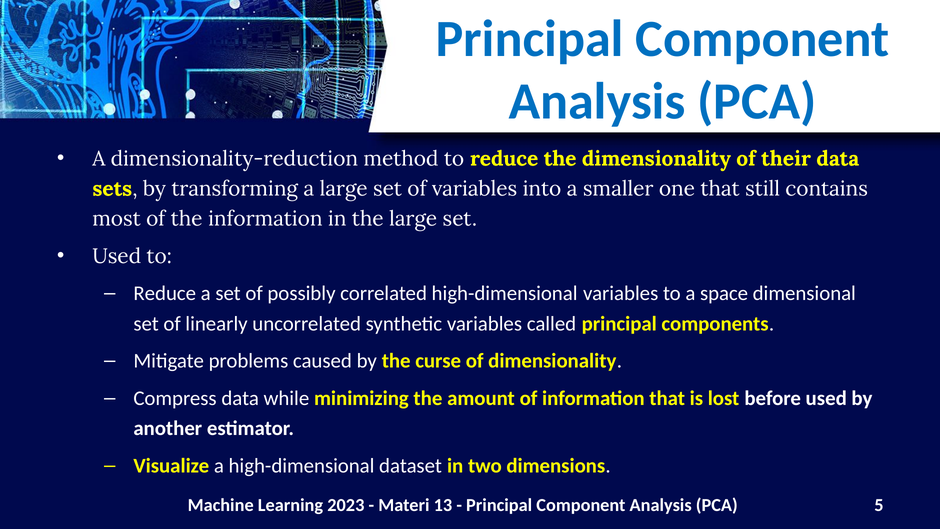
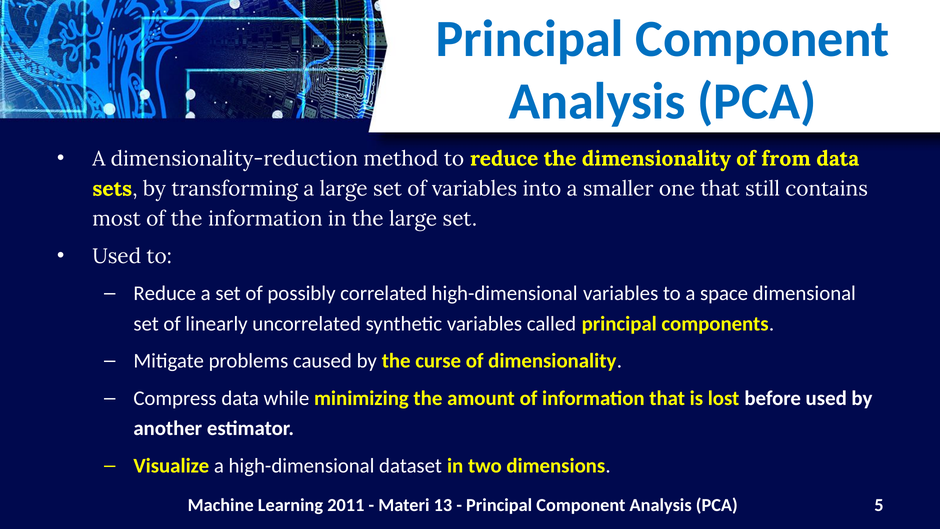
their: their -> from (786, 159)
2023: 2023 -> 2011 (346, 505)
